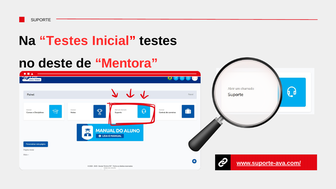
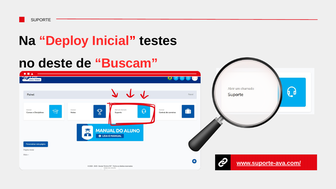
Na Testes: Testes -> Deploy (64, 41)
Mentora: Mentora -> Buscam (126, 63)
